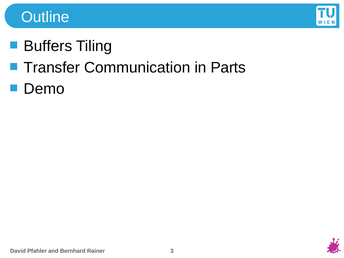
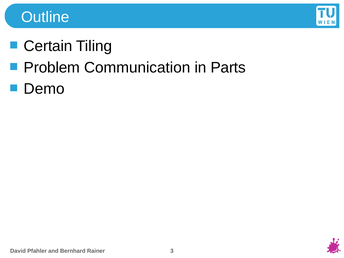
Buffers: Buffers -> Certain (48, 46)
Transfer: Transfer -> Problem (52, 68)
